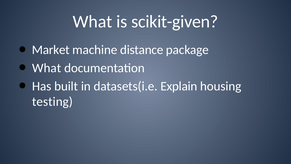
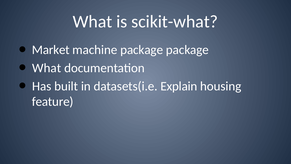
scikit-given: scikit-given -> scikit-what (175, 22)
machine distance: distance -> package (142, 50)
testing: testing -> feature (53, 102)
